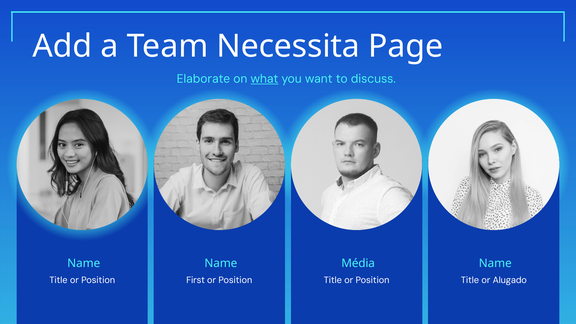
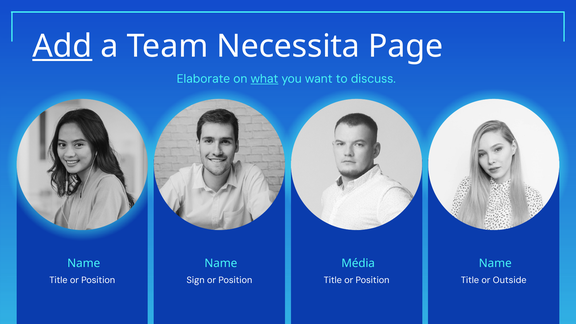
Add underline: none -> present (62, 46)
First: First -> Sign (196, 280)
Alugado: Alugado -> Outside (510, 280)
